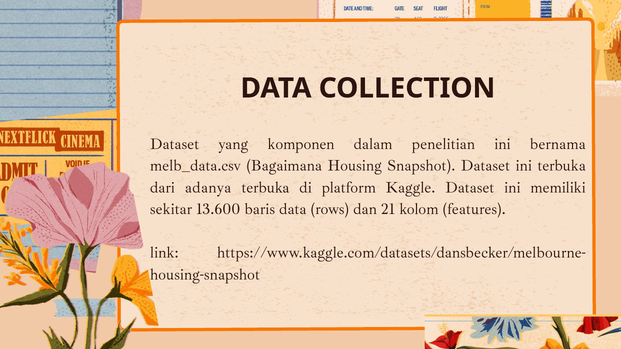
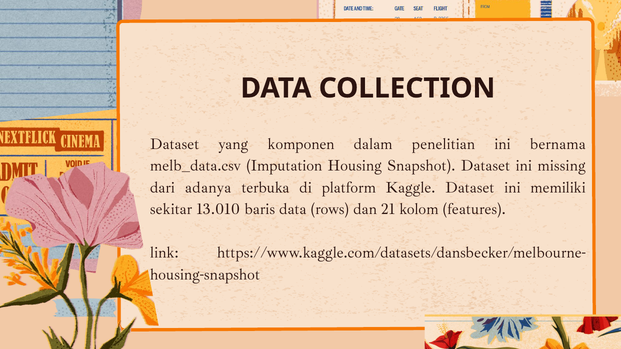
Bagaimana: Bagaimana -> Imputation (284, 166)
ini terbuka: terbuka -> missing (562, 166)
13.600: 13.600 -> 13.010 (218, 209)
